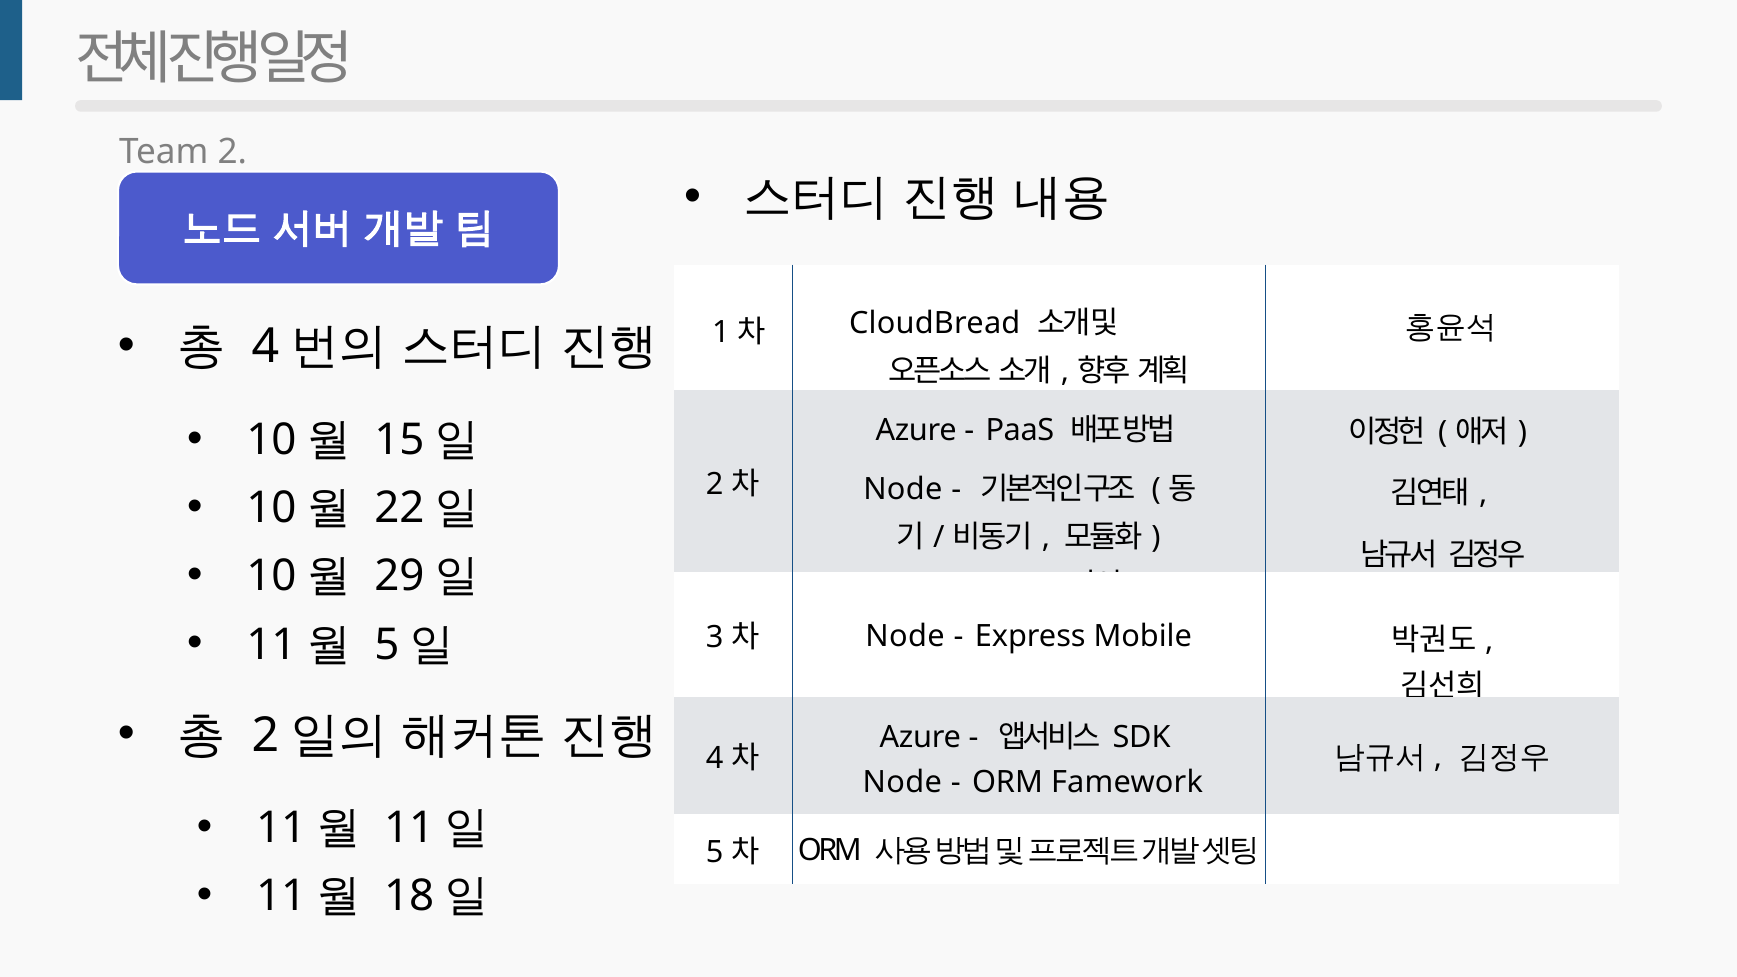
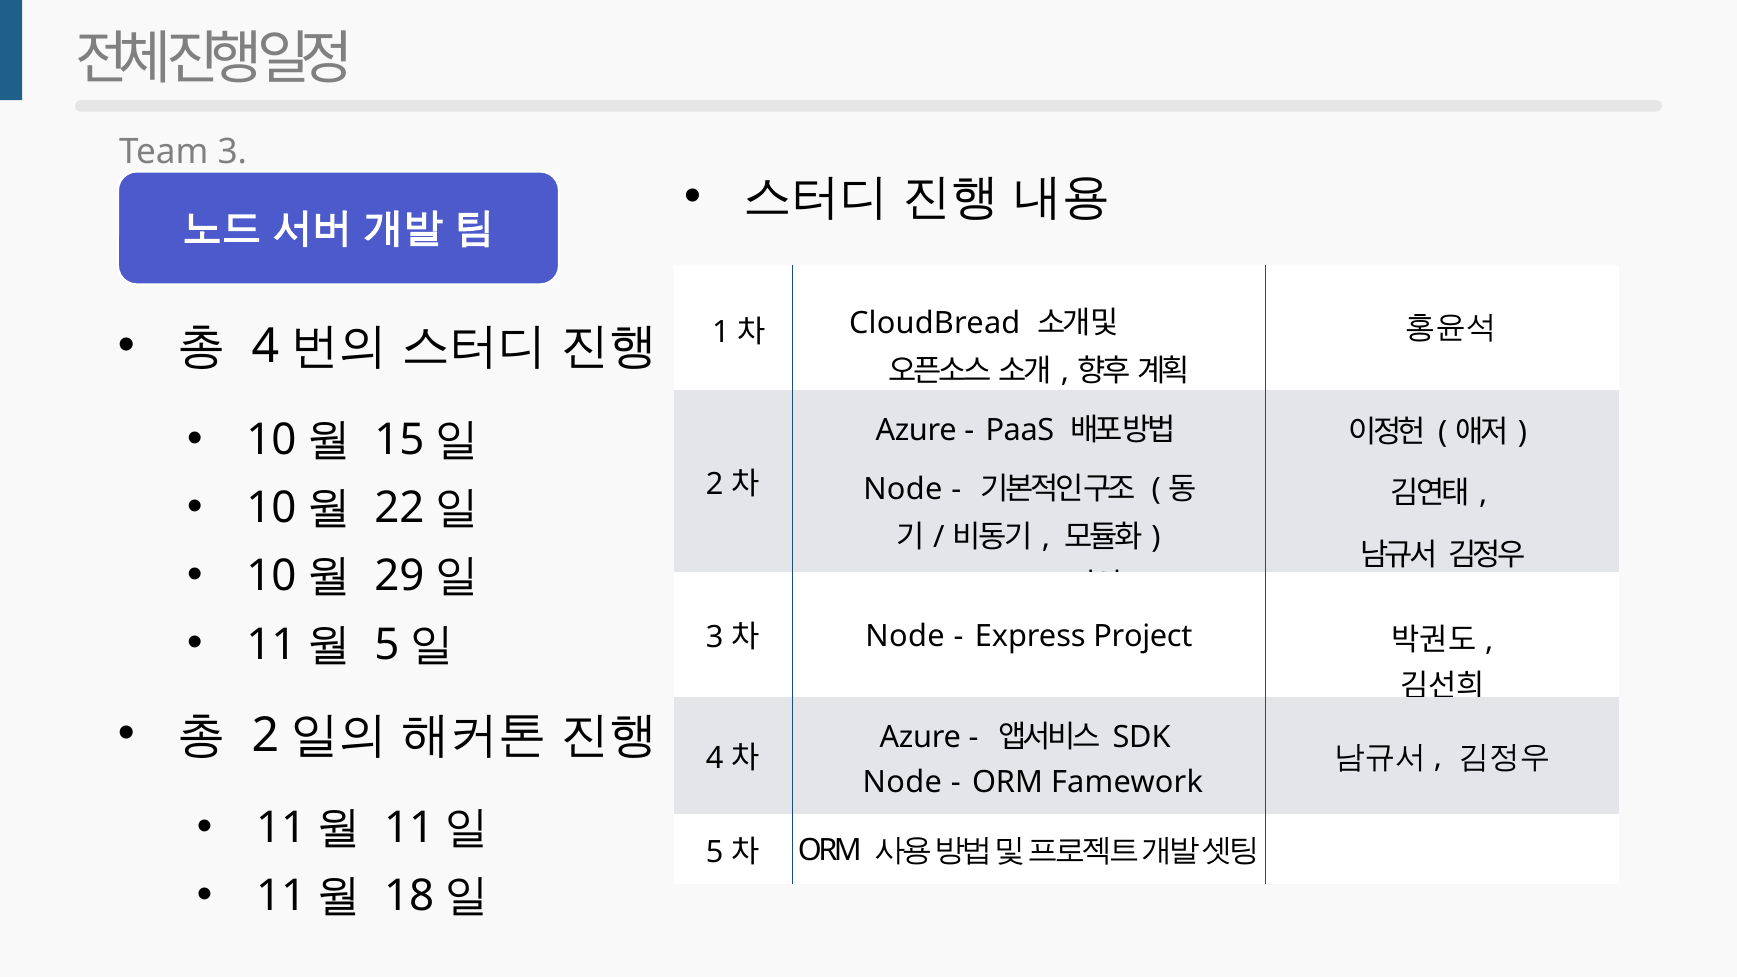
Team 2: 2 -> 3 (232, 152)
Mobile: Mobile -> Project (1143, 636)
